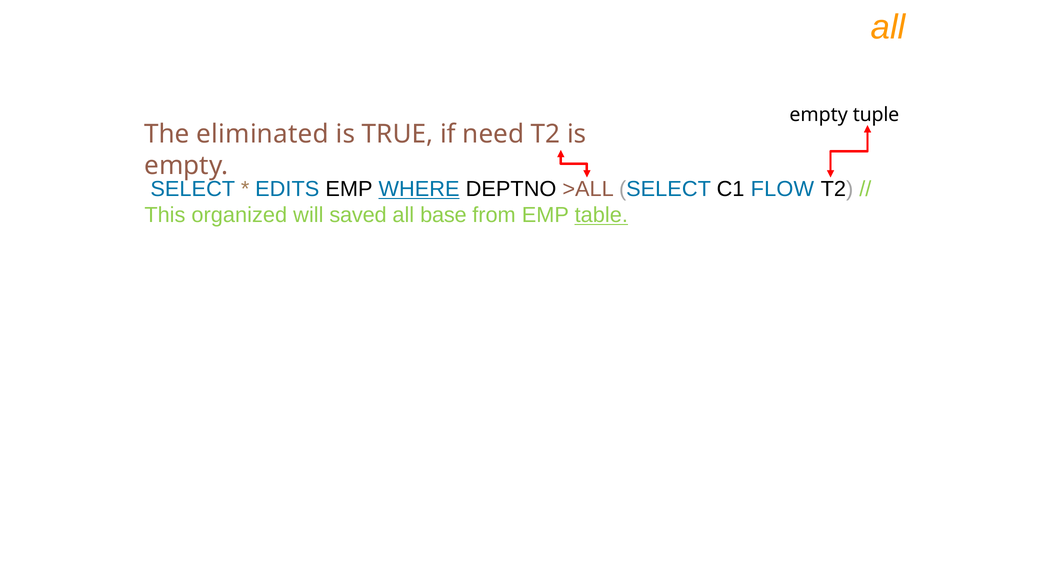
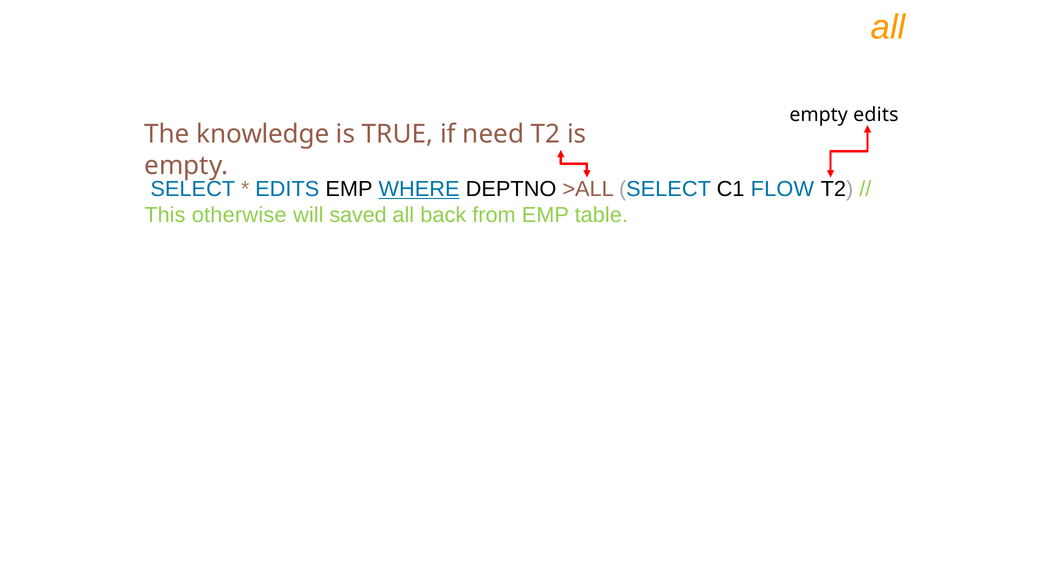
empty tuple: tuple -> edits (876, 115)
eliminated: eliminated -> knowledge (263, 134)
organized: organized -> otherwise (239, 215)
base: base -> back (443, 215)
table underline: present -> none (601, 215)
